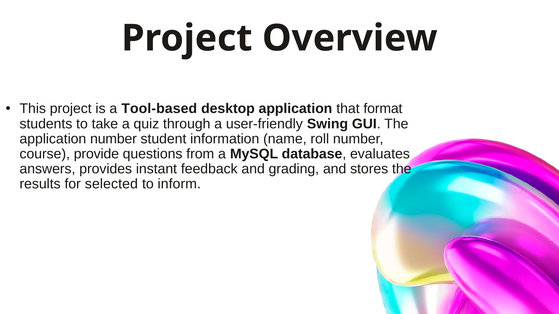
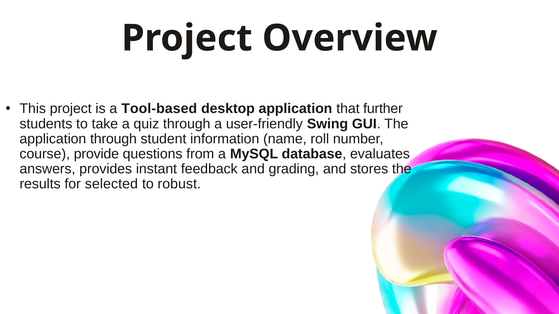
format: format -> further (383, 109)
application number: number -> through (113, 139)
inform: inform -> robust (179, 184)
